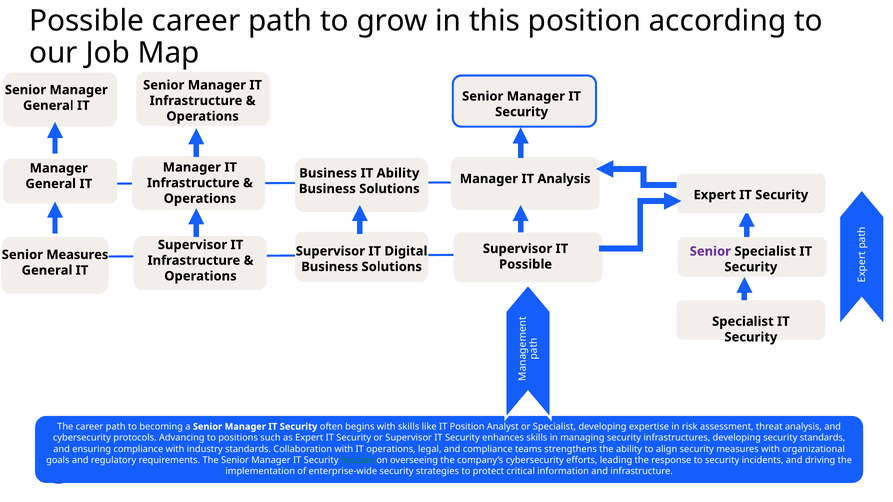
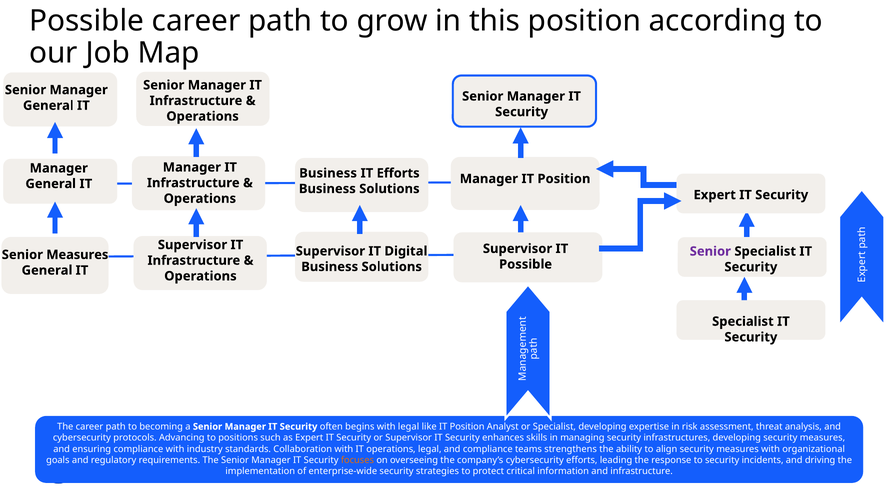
IT Ability: Ability -> Efforts (398, 173)
Manager IT Analysis: Analysis -> Position (564, 179)
with skills: skills -> legal (409, 427)
developing security standards: standards -> measures (822, 438)
focuses colour: green -> orange (357, 460)
